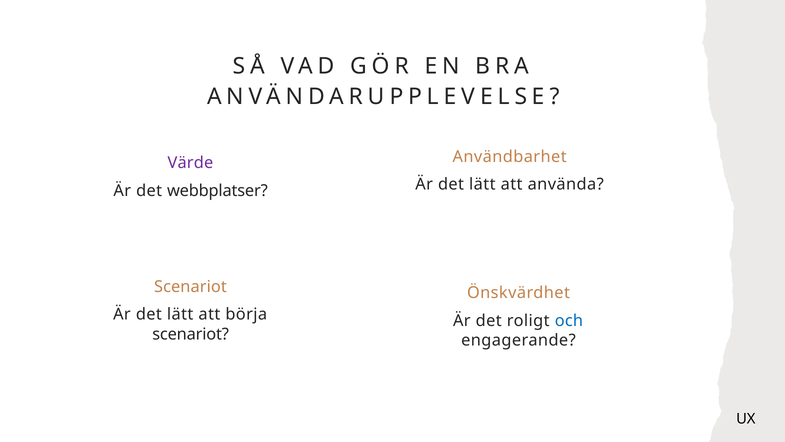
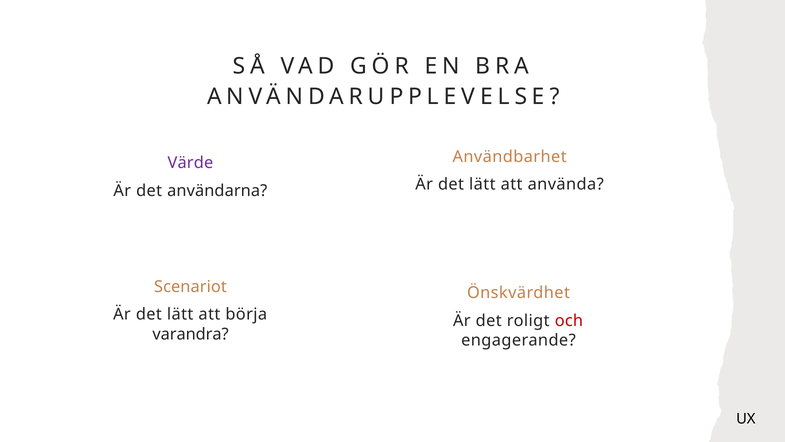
webbplatser: webbplatser -> användarna (217, 191)
och colour: blue -> red (569, 320)
scenariot: scenariot -> varandra (191, 334)
